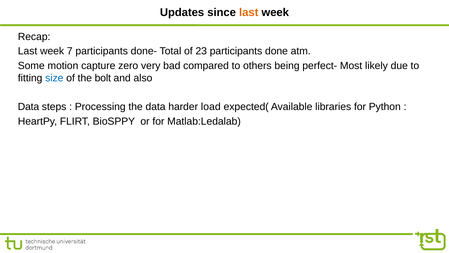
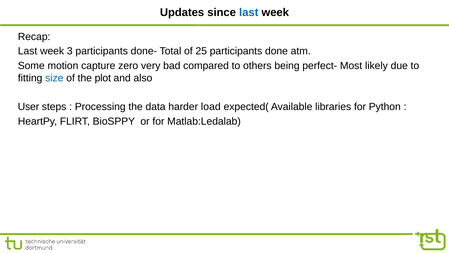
last colour: orange -> blue (249, 12)
7: 7 -> 3 (70, 51)
23: 23 -> 25 (201, 51)
bolt: bolt -> plot (103, 78)
Data: Data -> User (28, 107)
